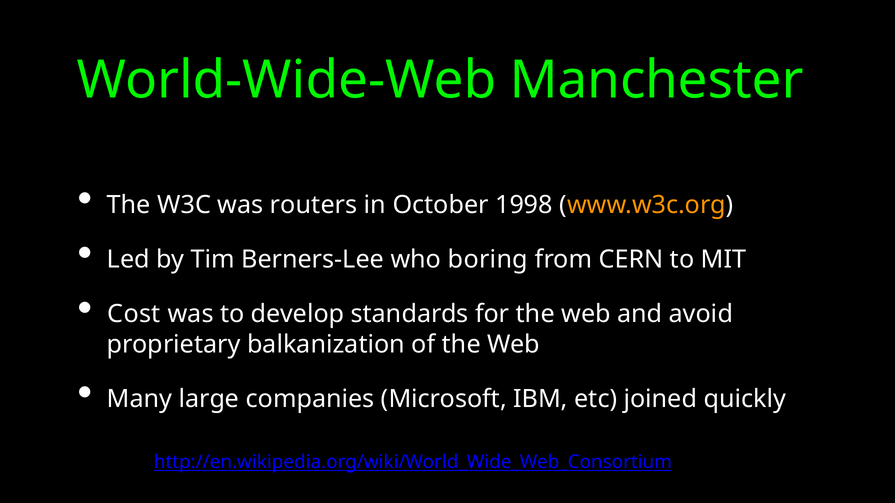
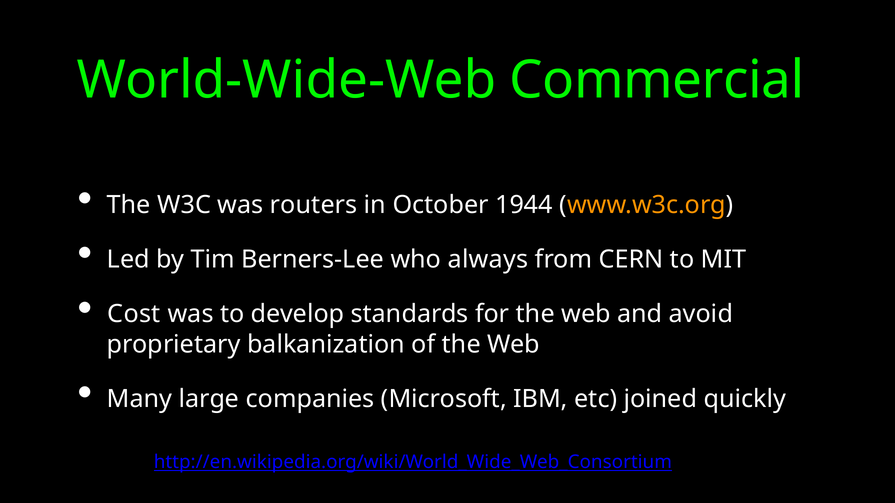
Manchester: Manchester -> Commercial (657, 80)
1998: 1998 -> 1944 (524, 205)
boring: boring -> always (488, 260)
